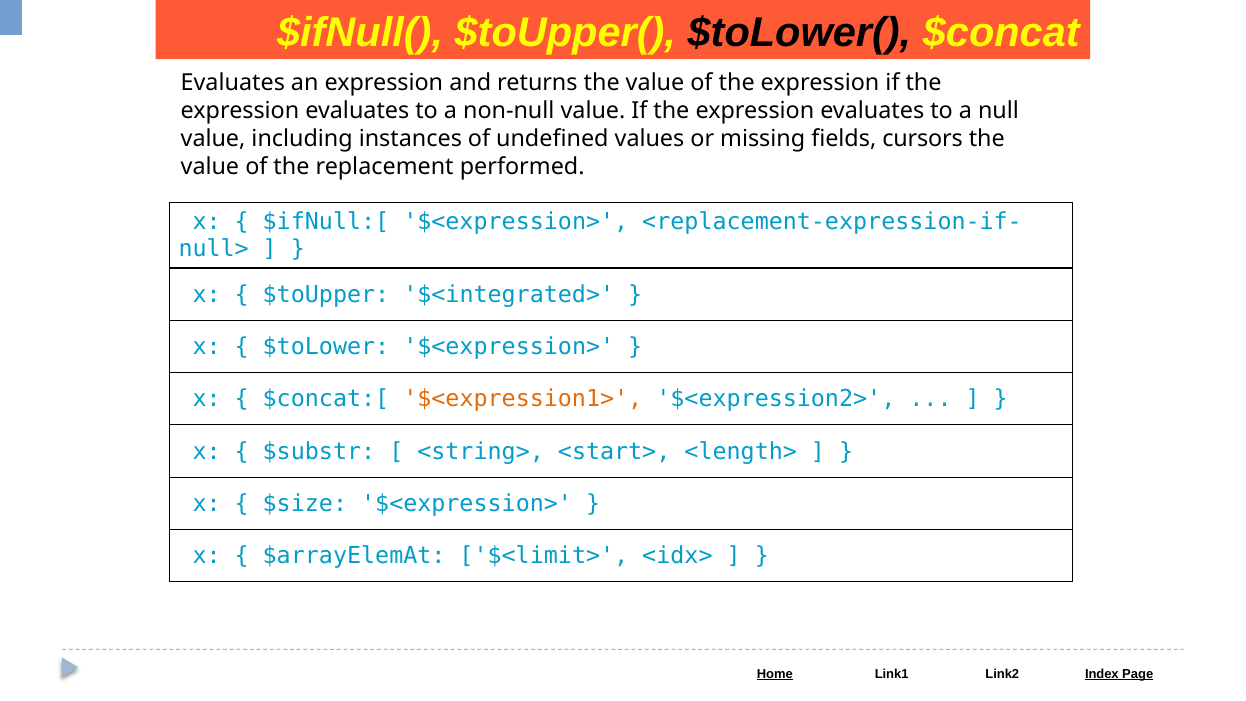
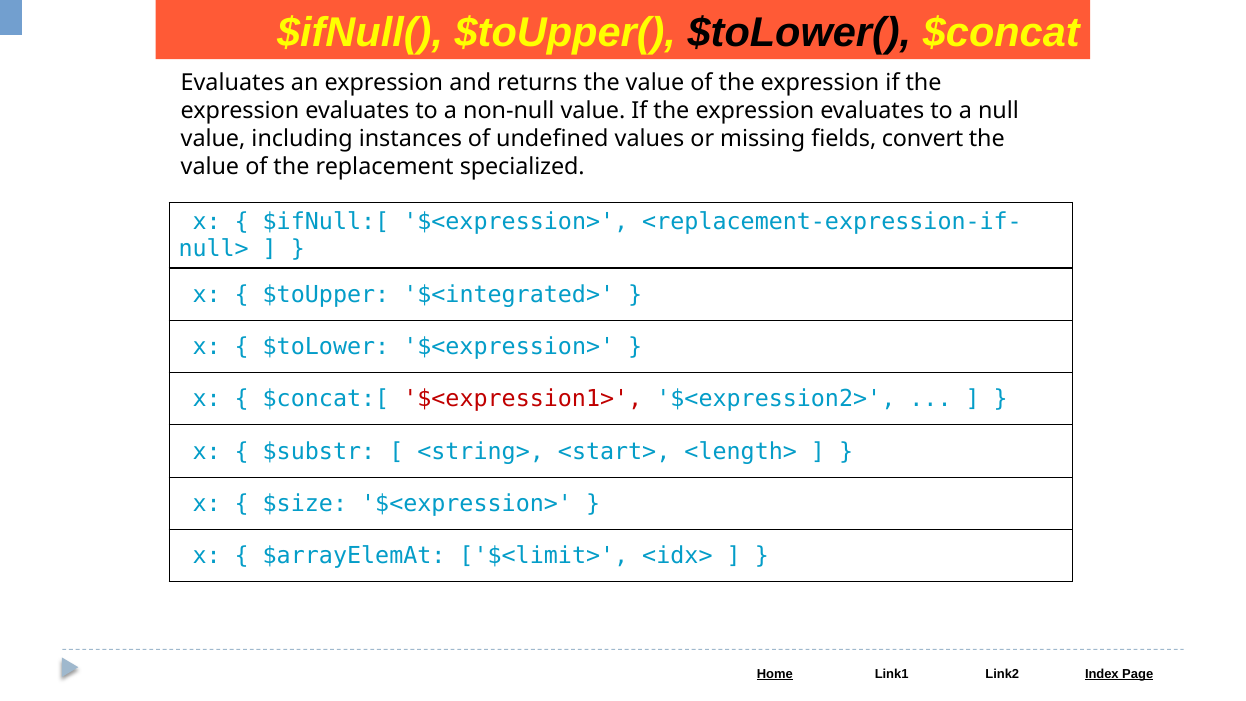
cursors: cursors -> convert (923, 139)
performed: performed -> specialized (522, 167)
$<expression1> colour: orange -> red (523, 399)
